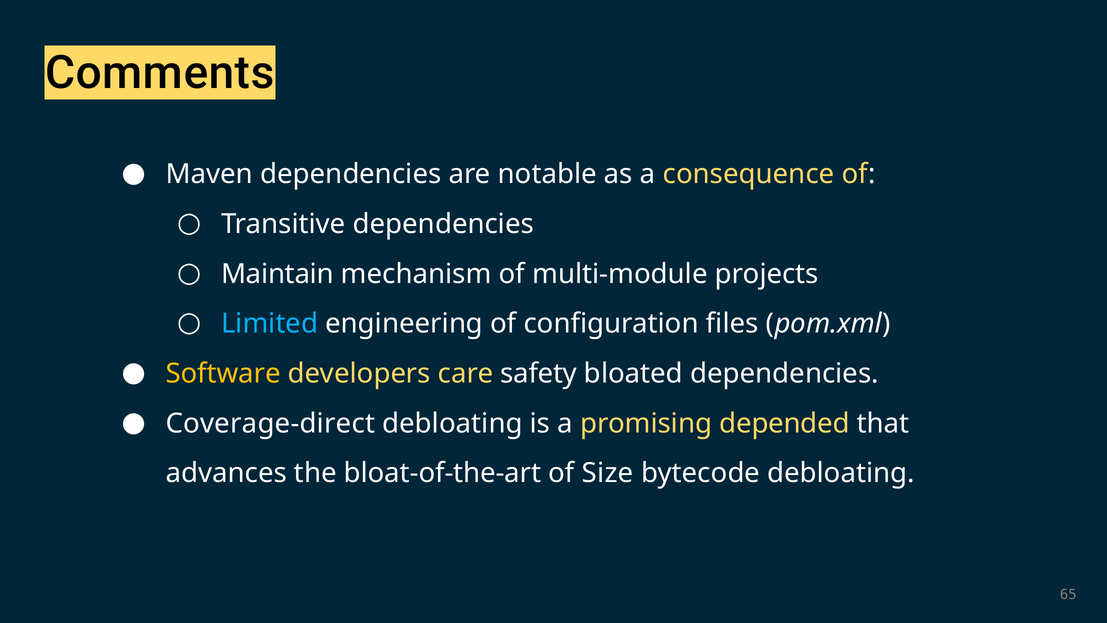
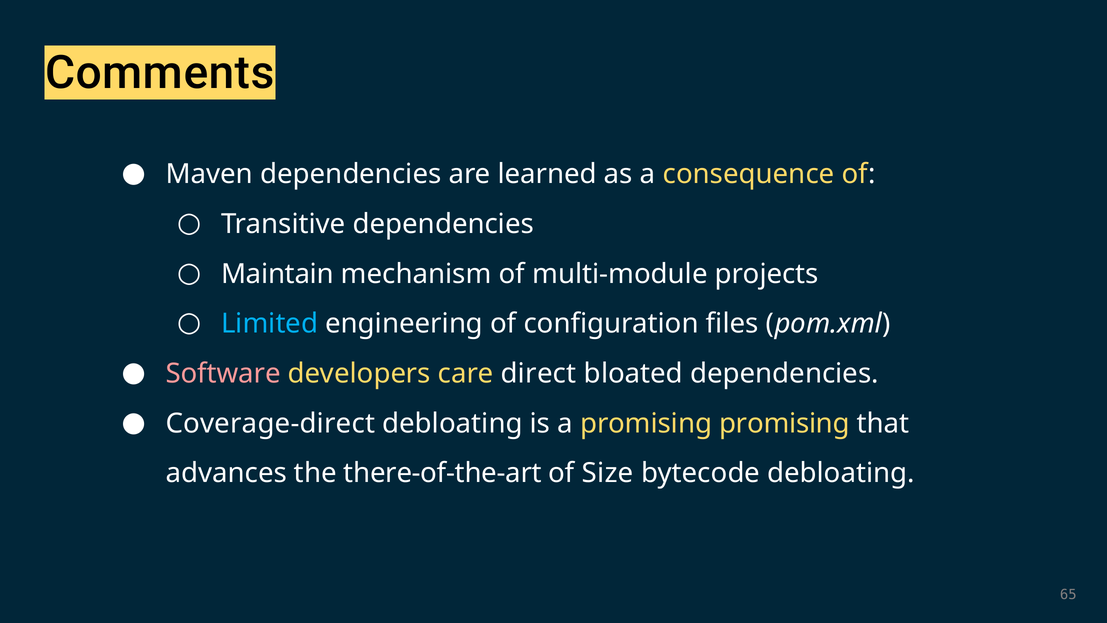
notable: notable -> learned (547, 174)
Software colour: yellow -> pink (223, 373)
safety: safety -> direct (539, 373)
promising depended: depended -> promising (785, 423)
bloat-of-the-art: bloat-of-the-art -> there-of-the-art (443, 473)
